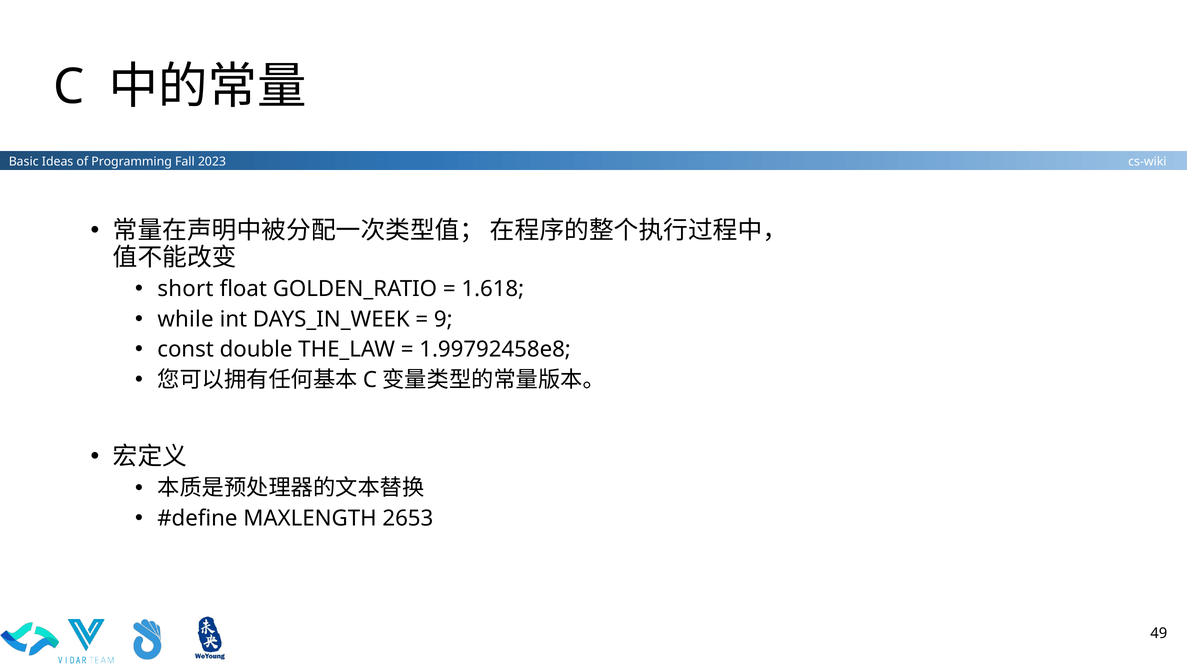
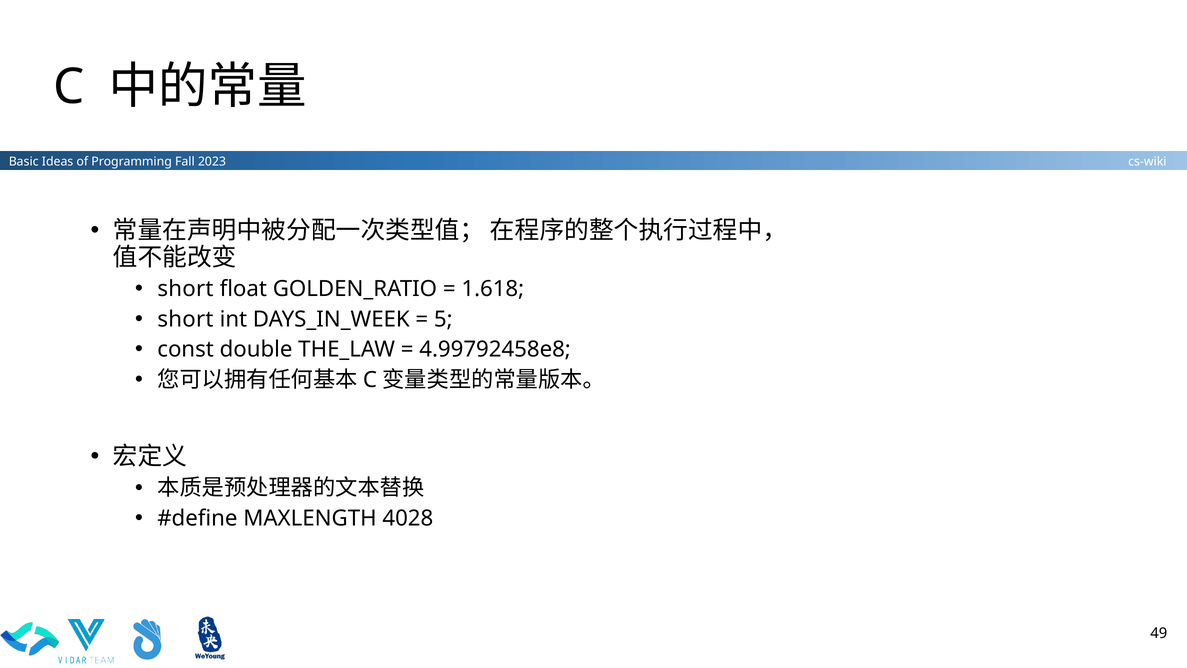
while: while -> short (185, 319)
9: 9 -> 5 (443, 319)
1.99792458e8: 1.99792458e8 -> 4.99792458e8 (495, 349)
2653: 2653 -> 4028 (408, 518)
